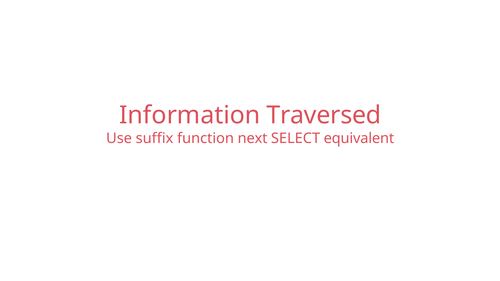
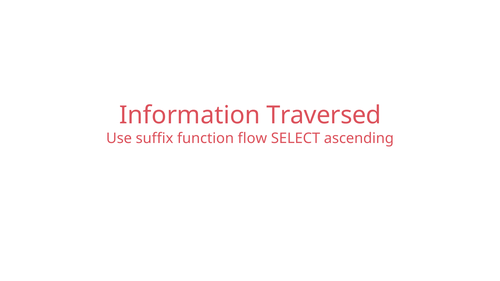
next: next -> flow (252, 138)
equivalent: equivalent -> ascending (359, 138)
